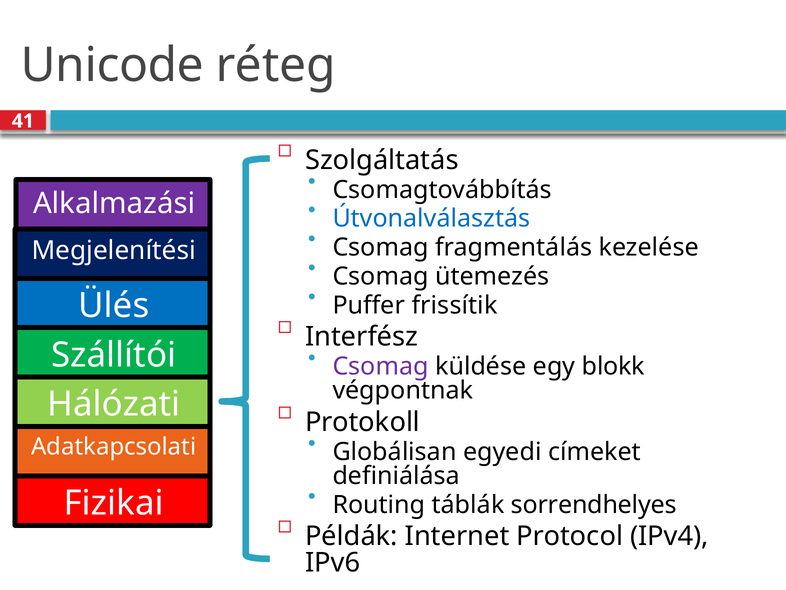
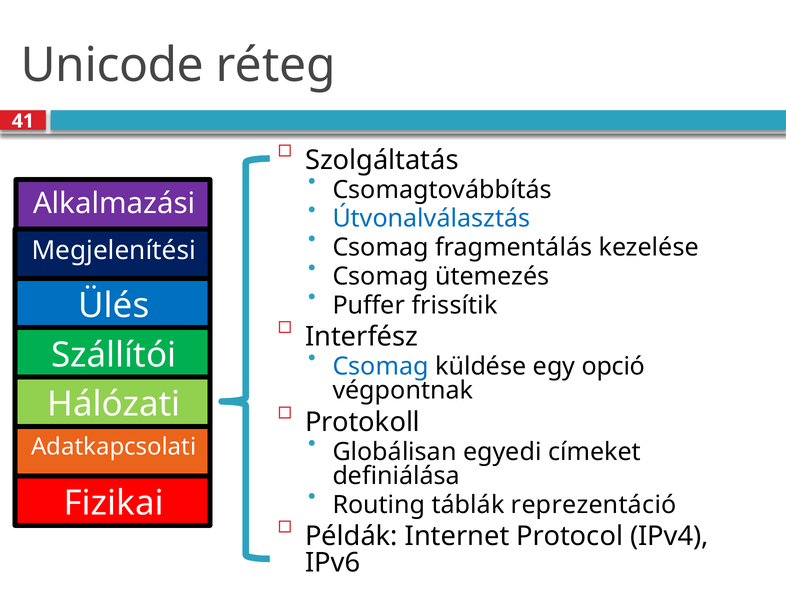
Csomag colour: purple -> blue (381, 366)
blokk: blokk -> opció (613, 366)
sorrendhelyes: sorrendhelyes -> reprezentáció (594, 504)
